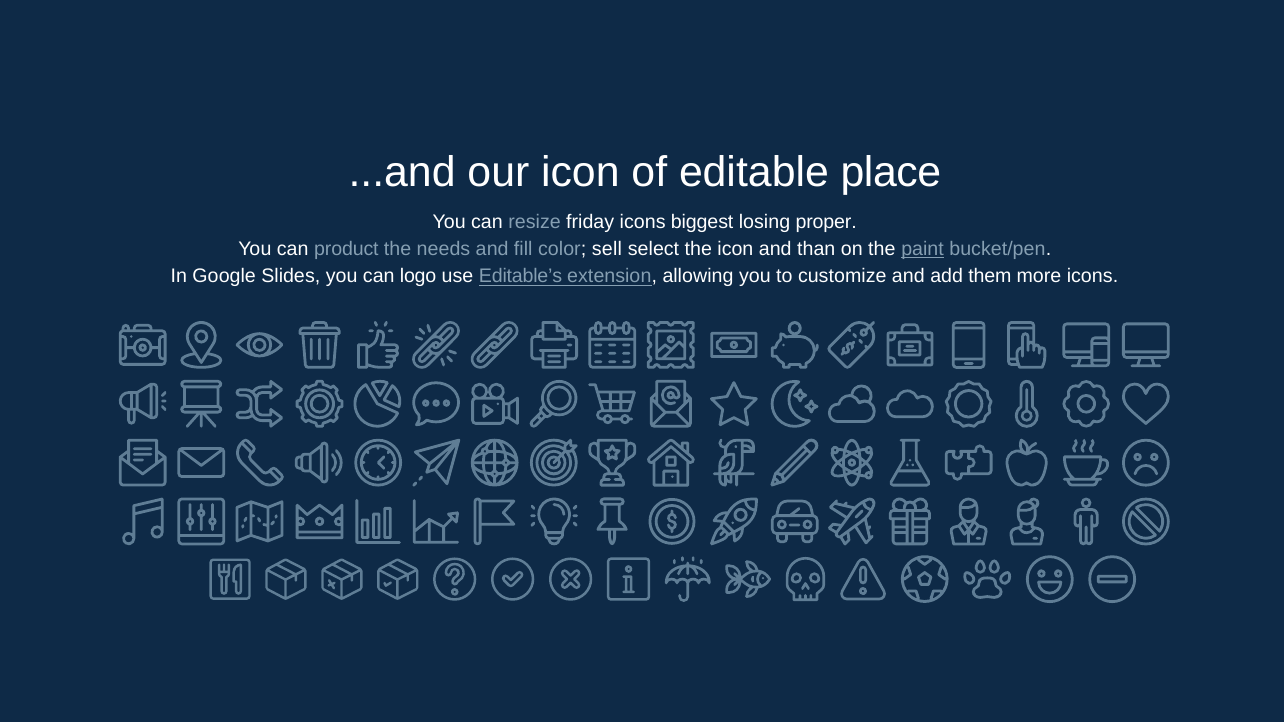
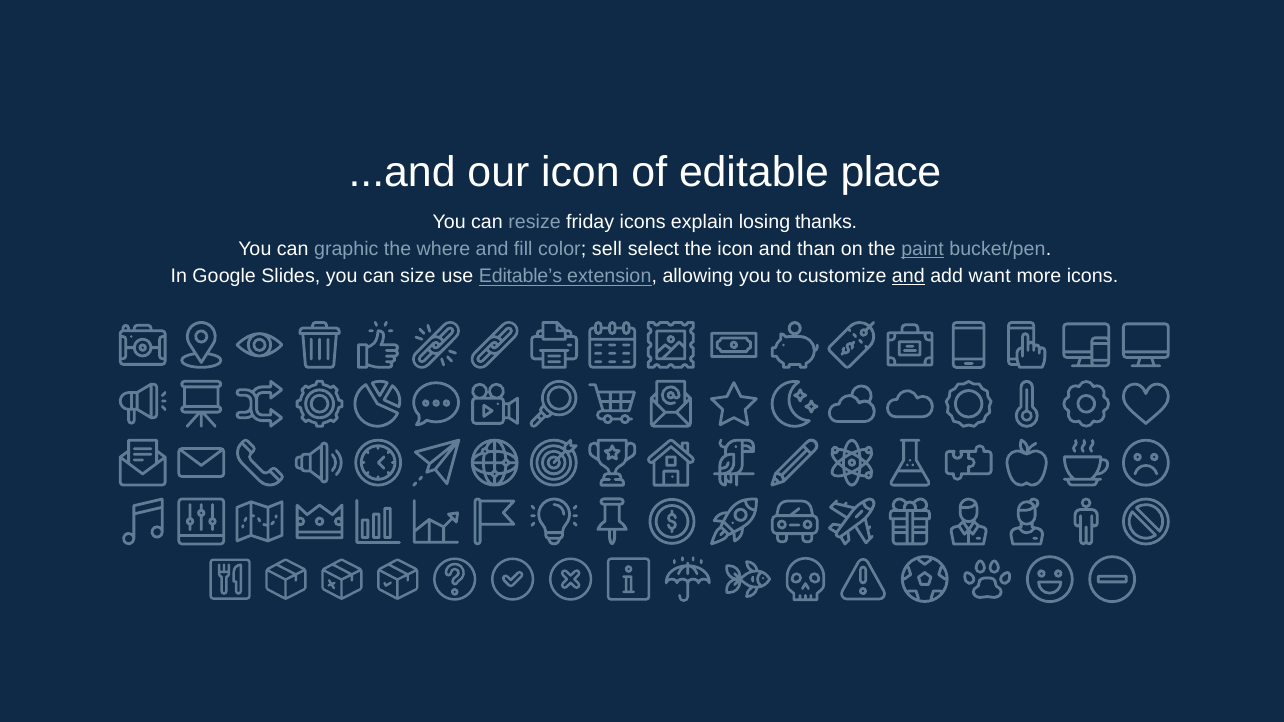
biggest: biggest -> explain (702, 222)
proper: proper -> thanks (826, 222)
product: product -> graphic (346, 250)
needs: needs -> where (443, 250)
logo: logo -> size (418, 277)
and underline: none -> present (908, 277)
them: them -> want (990, 277)
